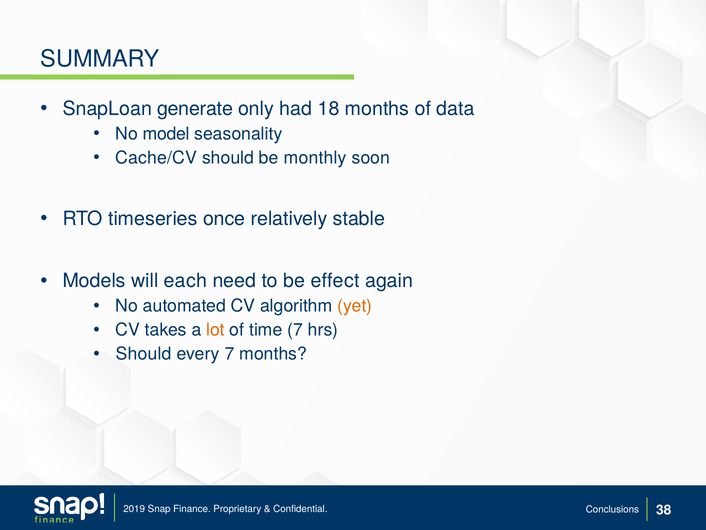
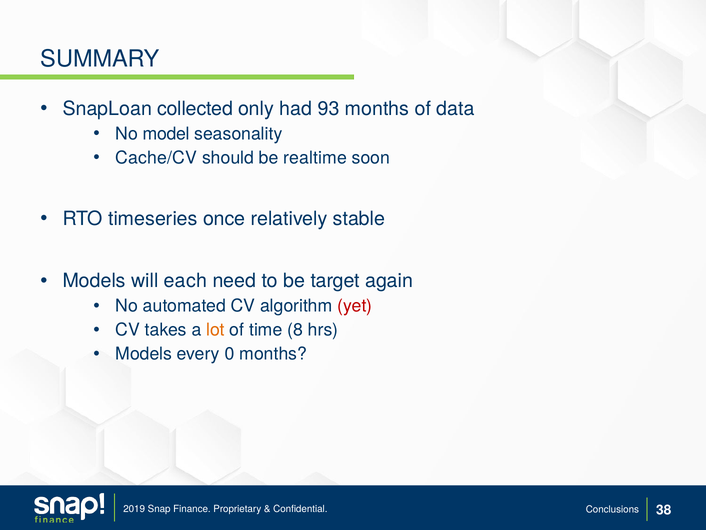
generate: generate -> collected (195, 109)
18: 18 -> 93 (329, 109)
monthly: monthly -> realtime (315, 158)
effect: effect -> target (335, 281)
yet colour: orange -> red (355, 306)
time 7: 7 -> 8 (295, 330)
Should: Should -> Models (144, 354)
every 7: 7 -> 0 (230, 354)
